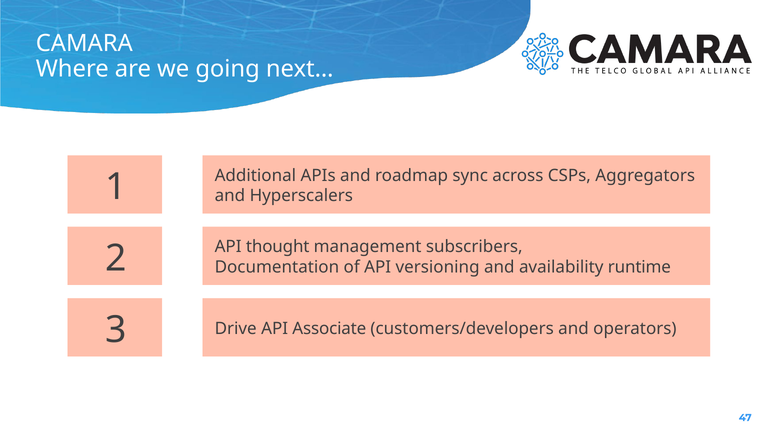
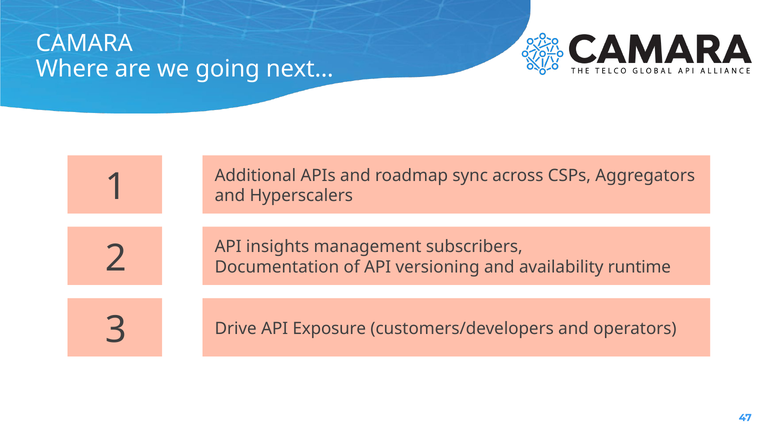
thought: thought -> insights (278, 247)
Associate: Associate -> Exposure (329, 328)
